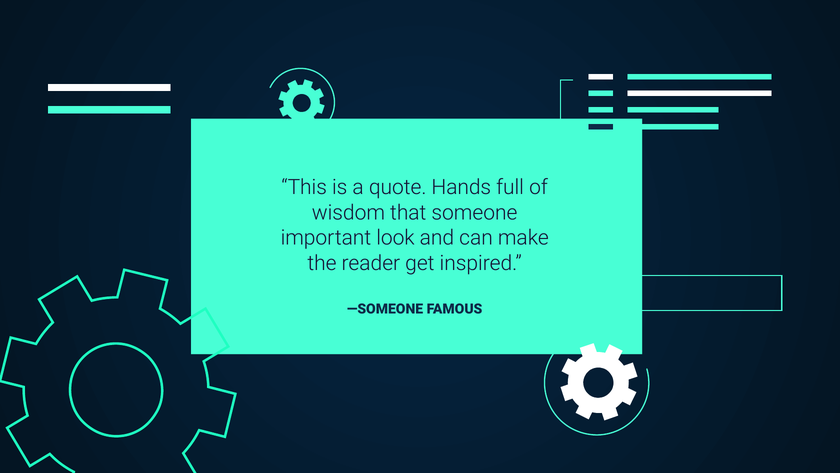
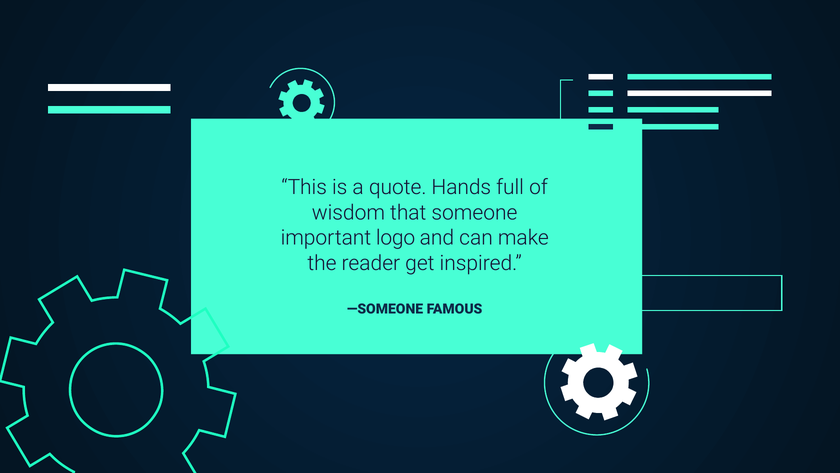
look: look -> logo (396, 238)
